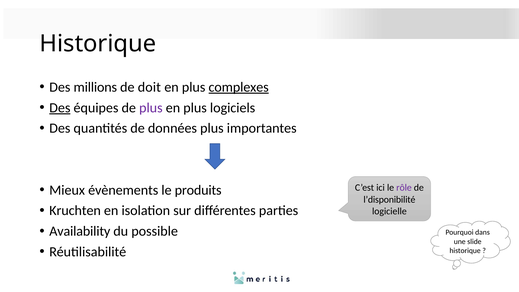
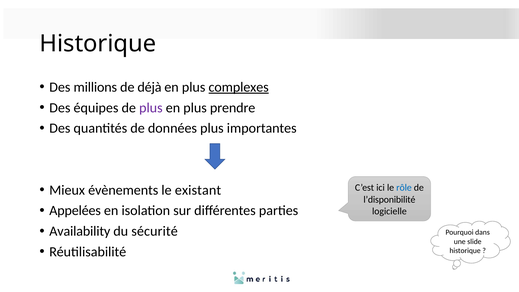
doit: doit -> déjà (149, 87)
Des underline: present -> none (60, 108)
logiciels: logiciels -> prendre (233, 108)
produits: produits -> existant (198, 190)
rôle colour: purple -> blue (404, 188)
Kruchten: Kruchten -> Appelées (75, 211)
possible: possible -> sécurité (155, 231)
